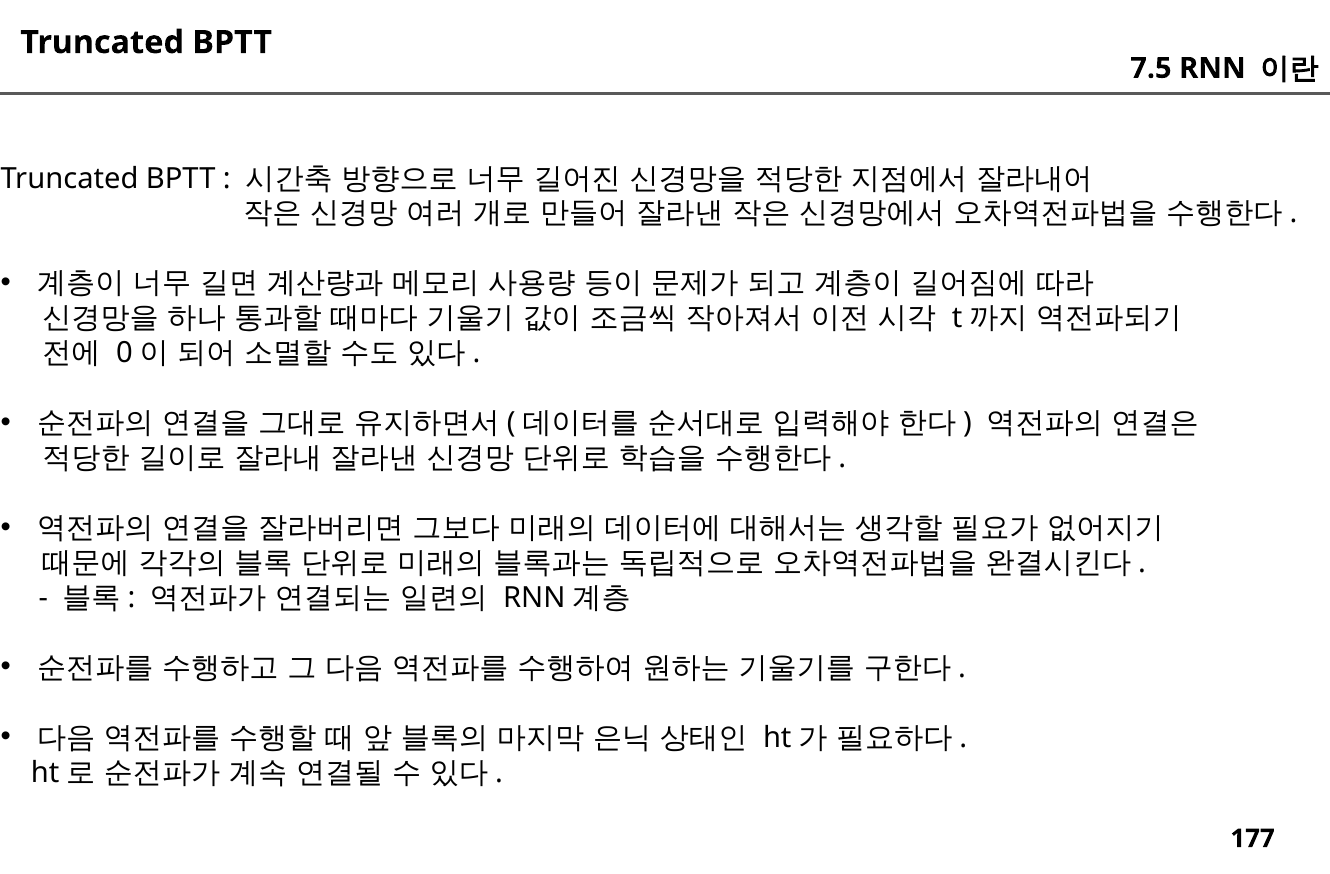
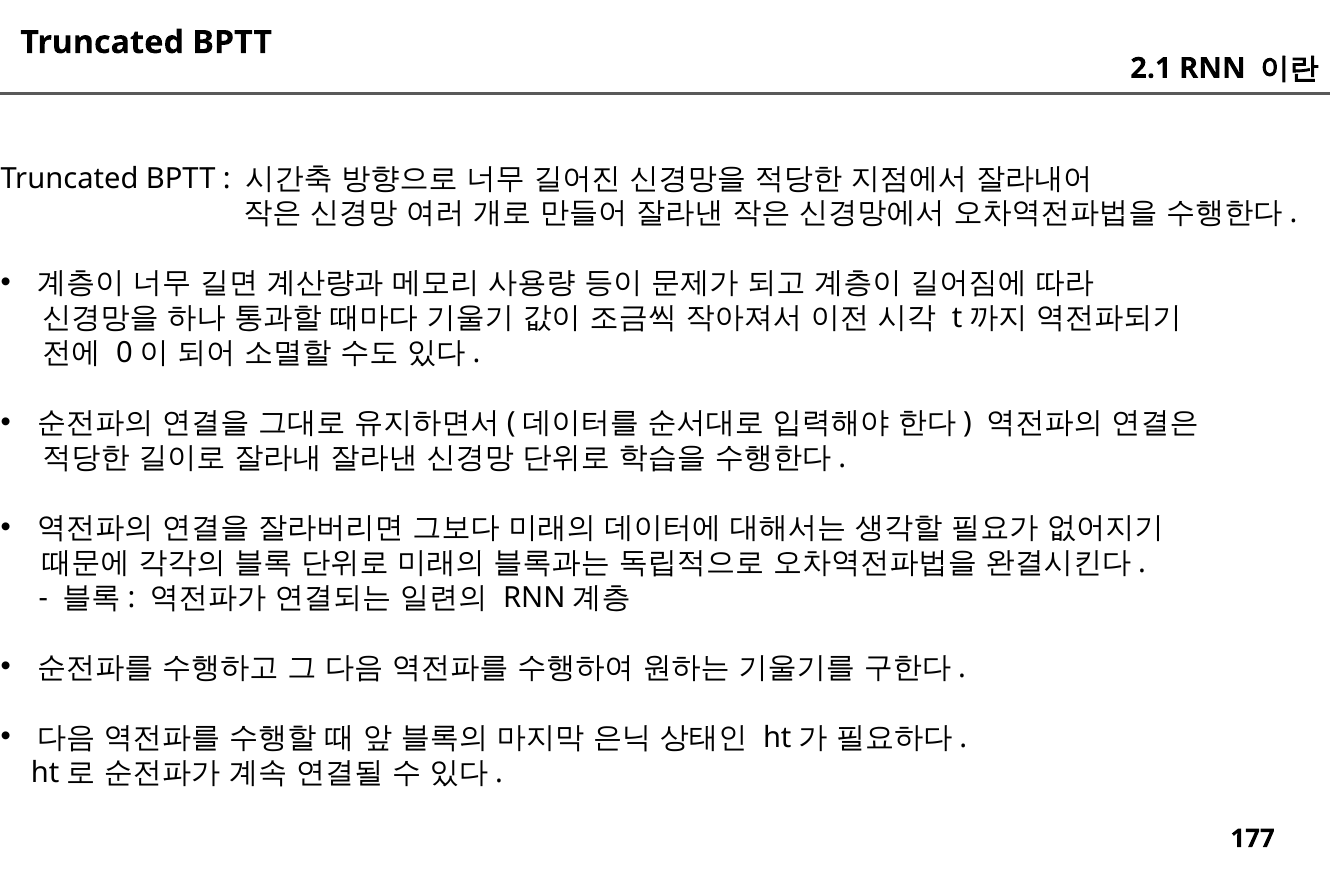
7.5: 7.5 -> 2.1 (1151, 68)
